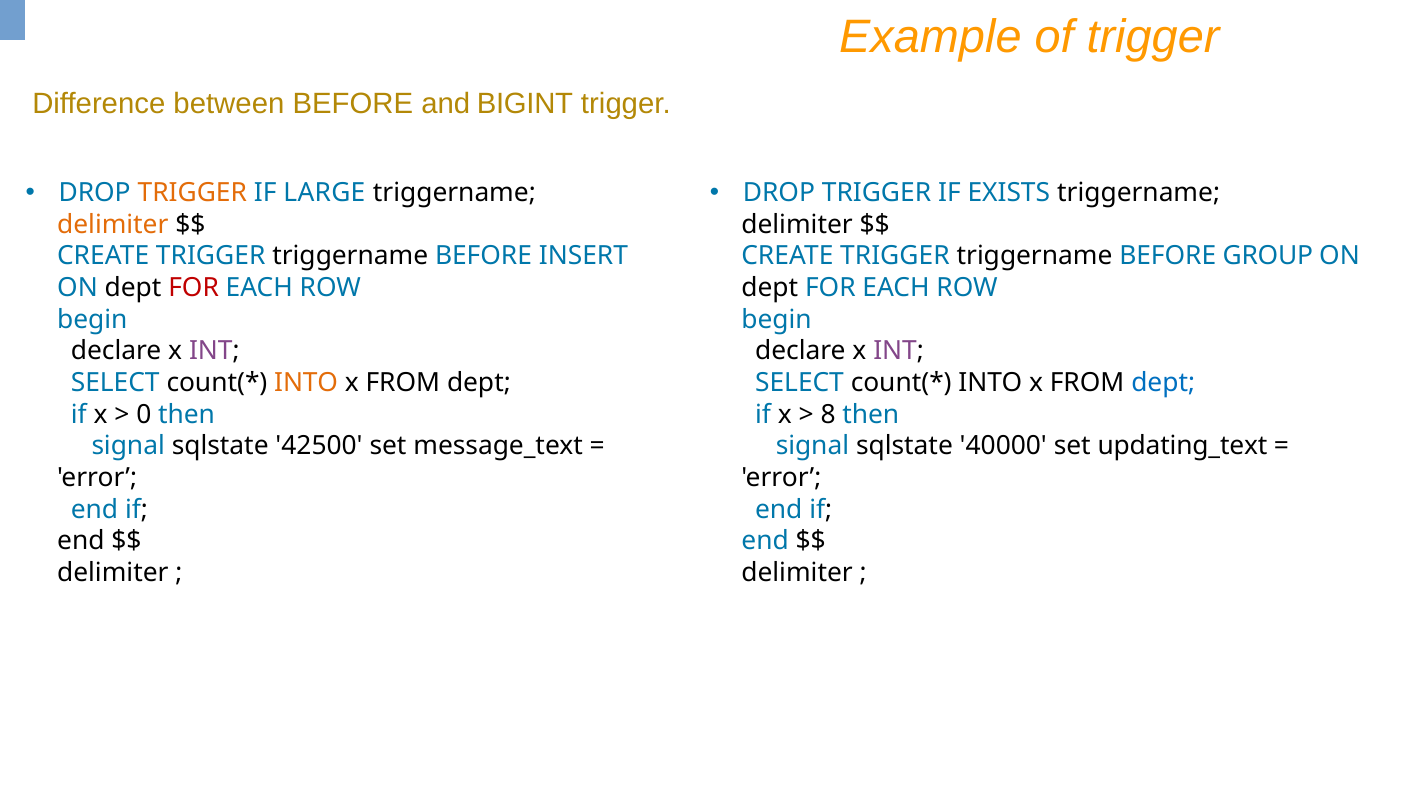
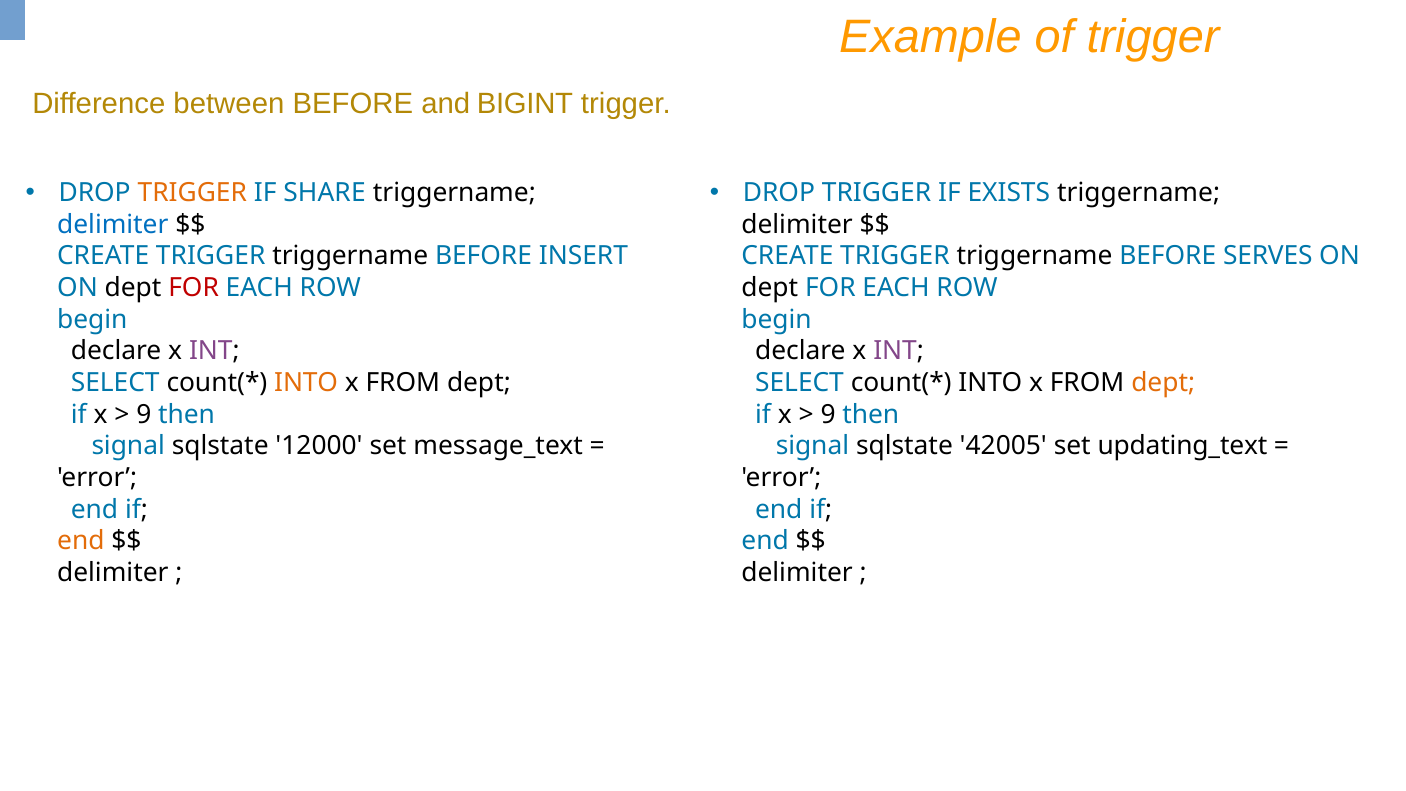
LARGE: LARGE -> SHARE (324, 193)
delimiter colour: orange -> blue (113, 225)
GROUP: GROUP -> SERVES (1268, 256)
dept colour: blue -> orange (1163, 383)
0: 0 -> 9 (144, 414)
8: 8 -> 9 (828, 414)
42500: 42500 -> 12000 (319, 446)
40000: 40000 -> 42005 (1003, 446)
end colour: black -> orange (81, 541)
